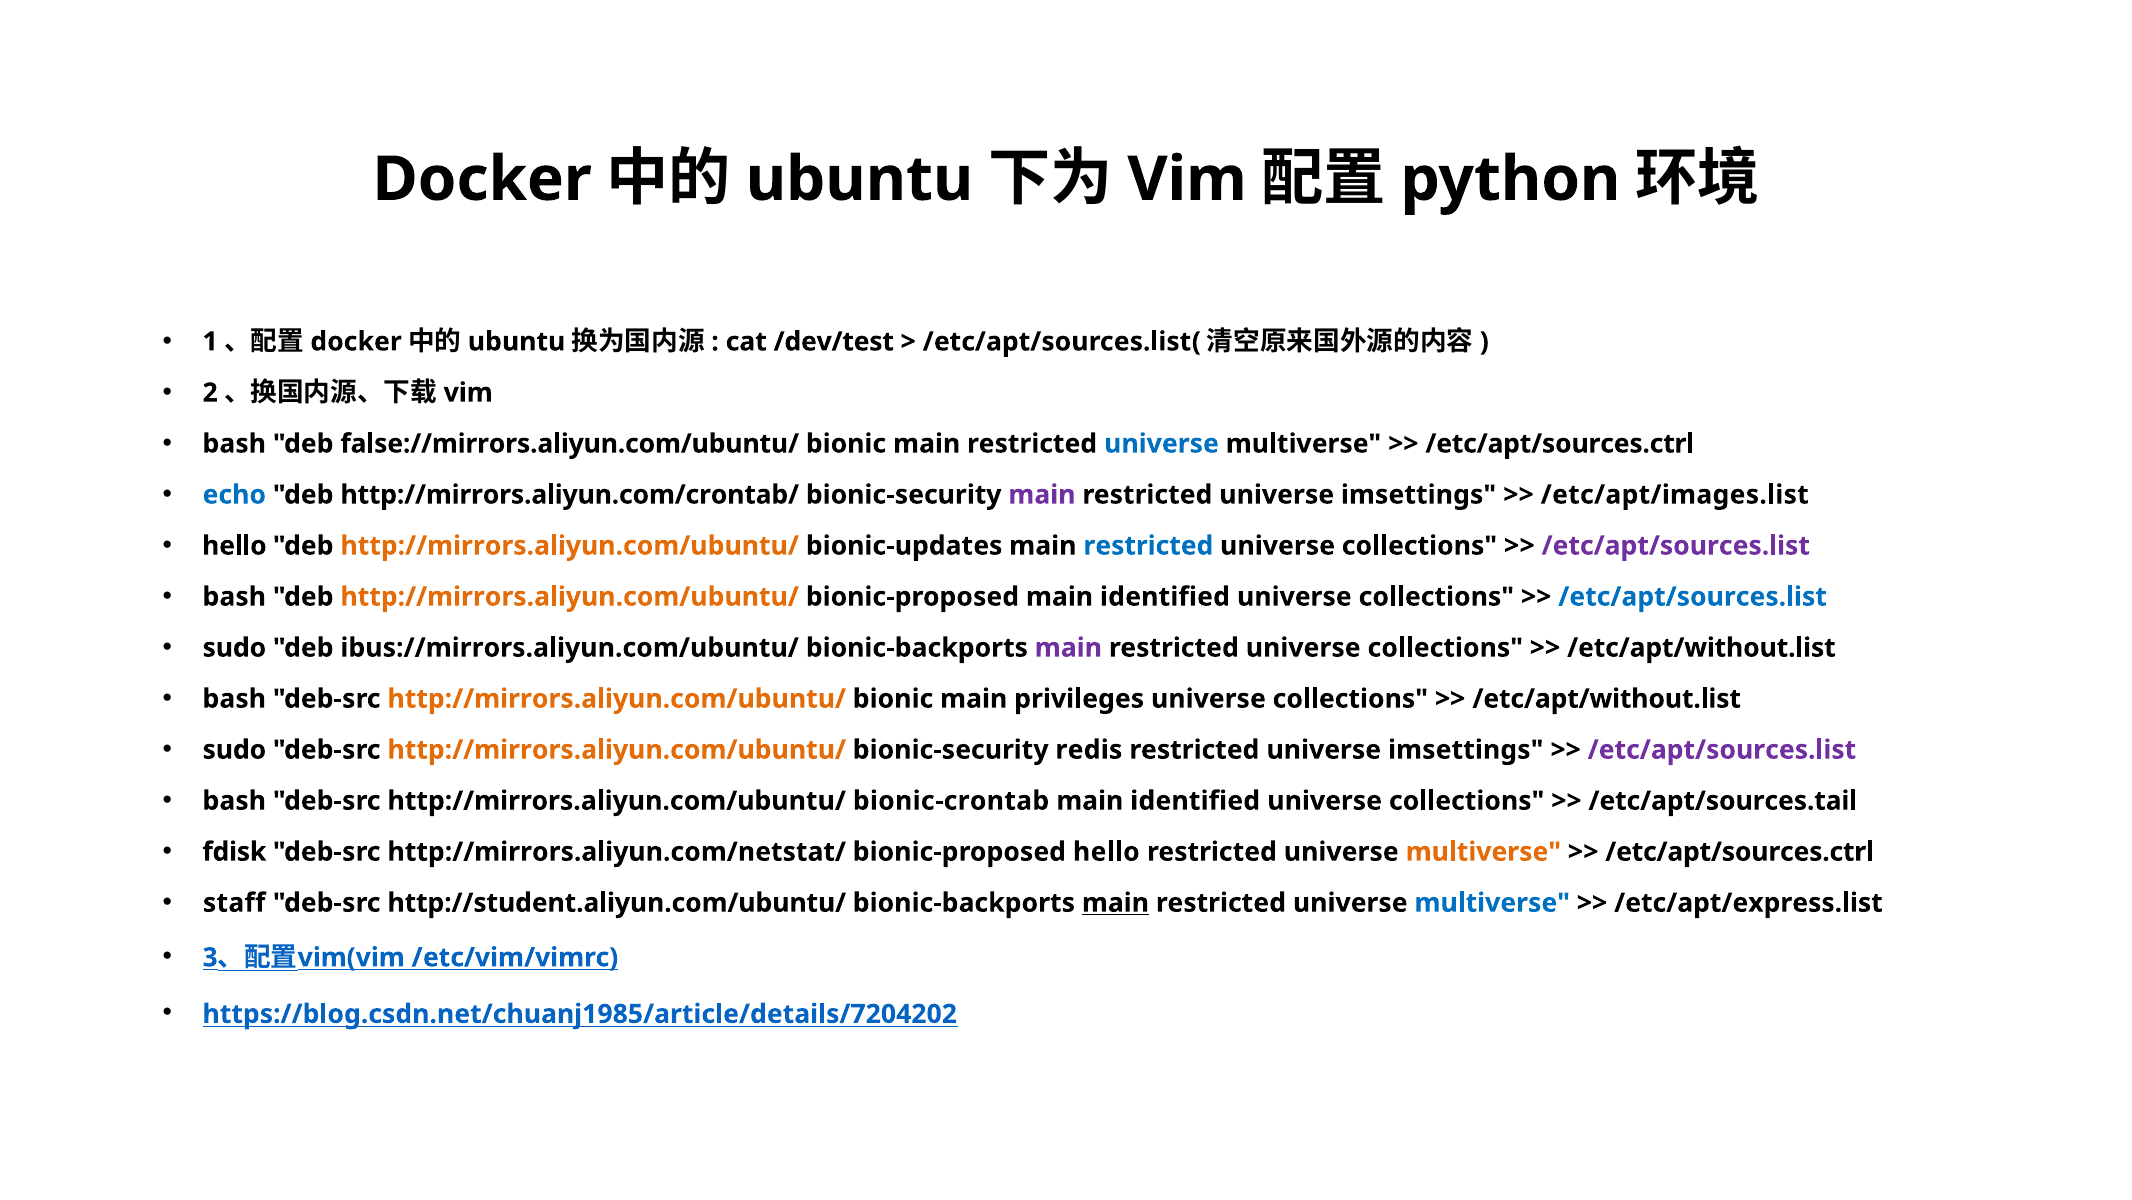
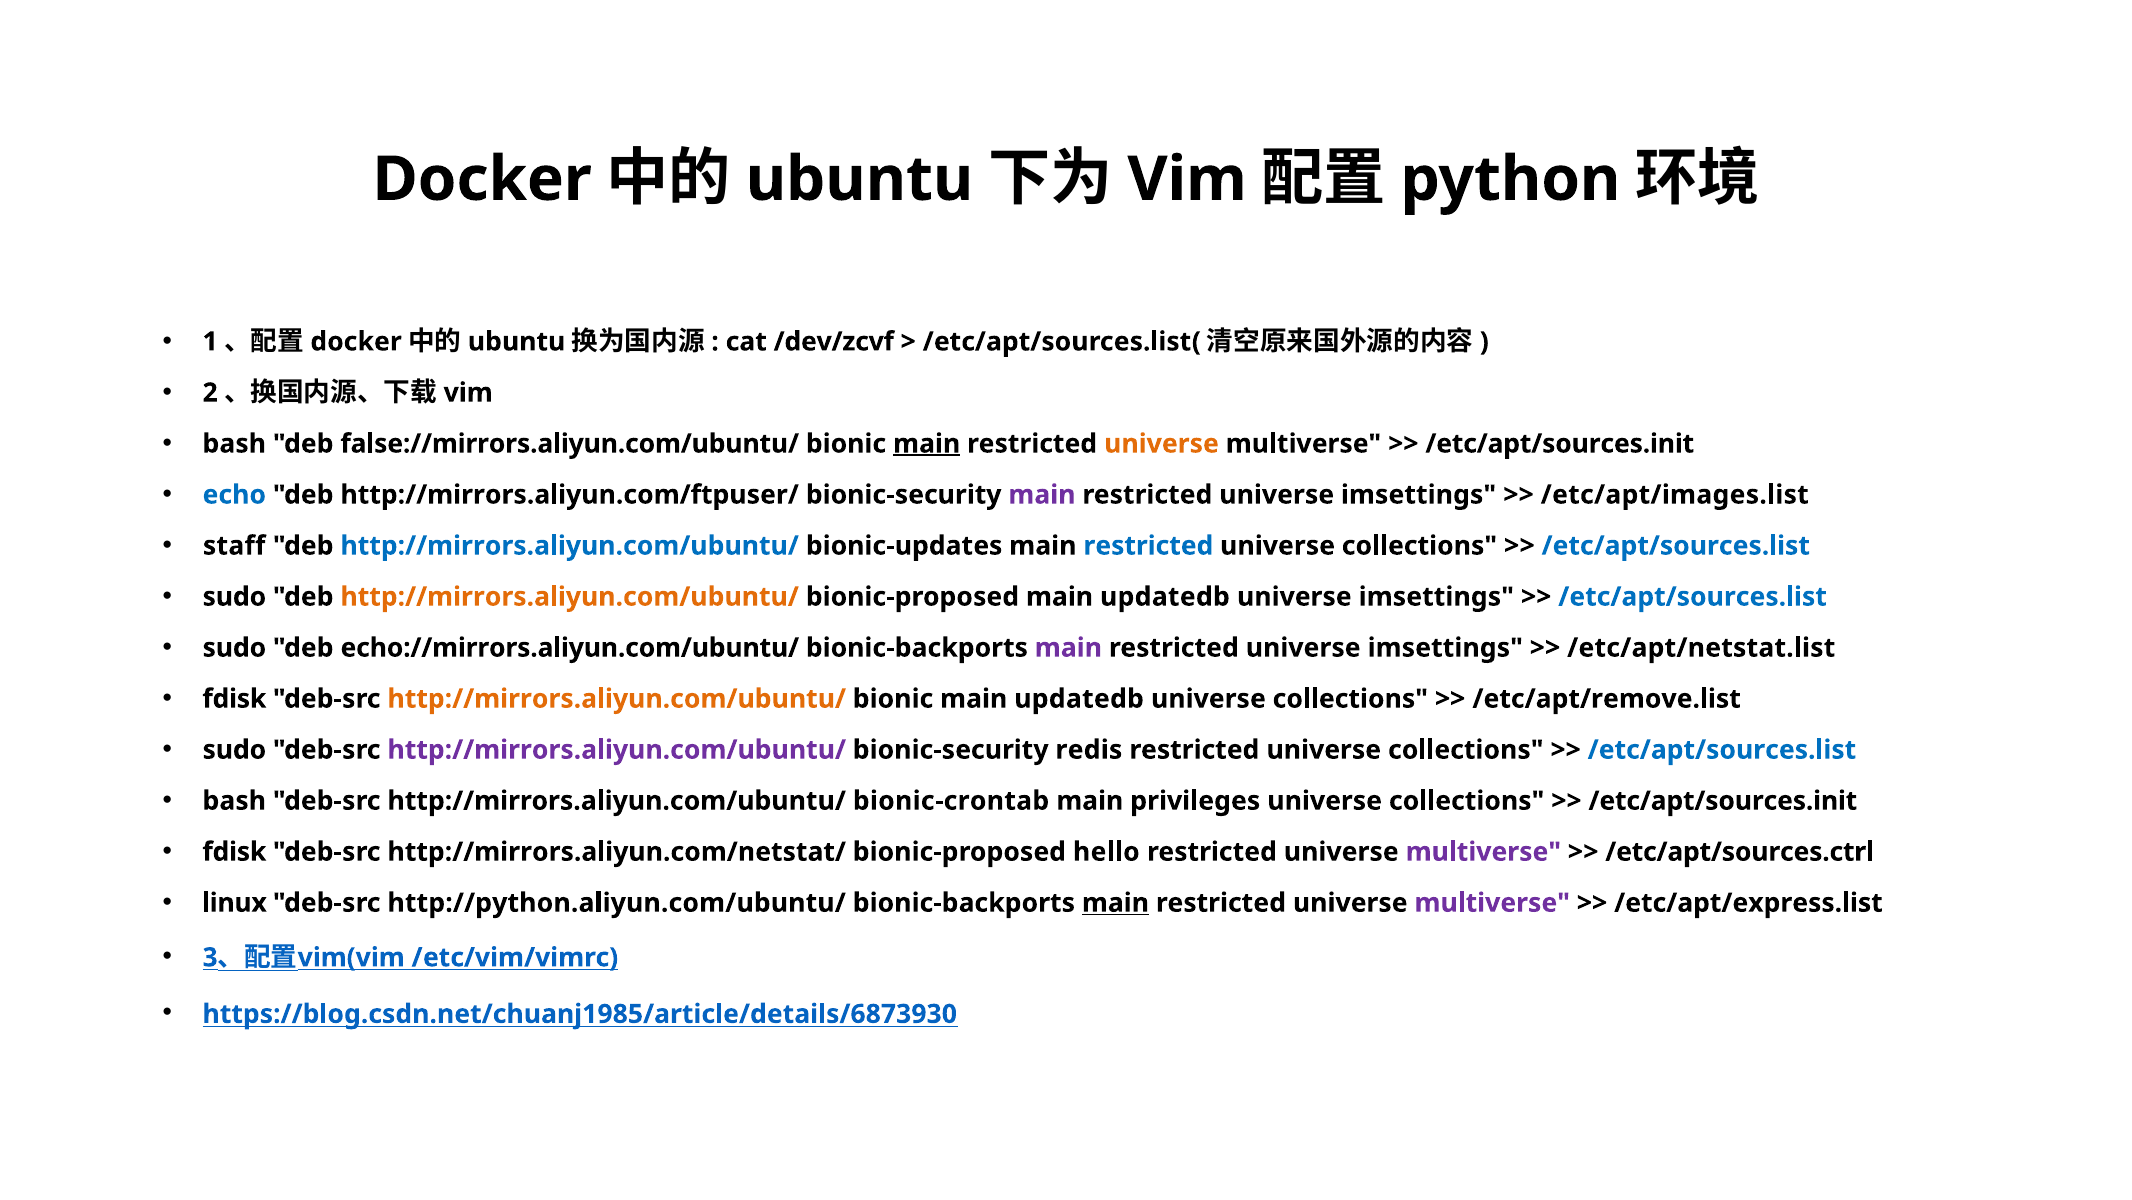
/dev/test: /dev/test -> /dev/zcvf (834, 341)
main underline: none -> present (927, 443)
universe colour: blue -> orange (1161, 443)
/etc/apt/sources.ctrl: /etc/apt/sources.ctrl -> /etc/apt/sources.init (1560, 443)
http://mirrors.aliyun.com/crontab/: http://mirrors.aliyun.com/crontab/ -> http://mirrors.aliyun.com/ftpuser/ (570, 494)
hello: hello -> staff (234, 545)
http://mirrors.aliyun.com/ubuntu/ colour: orange -> blue (570, 545)
/etc/apt/sources.list colour: purple -> blue (1676, 545)
bash: bash -> sudo (234, 596)
bionic-proposed main identified: identified -> updatedb (1165, 596)
collections: collections -> imsettings (1436, 596)
ibus://mirrors.aliyun.com/ubuntu/: ibus://mirrors.aliyun.com/ubuntu/ -> echo://mirrors.aliyun.com/ubuntu/ (570, 647)
collections: collections -> imsettings (1445, 647)
/etc/apt/without.list: /etc/apt/without.list -> /etc/apt/netstat.list (1701, 647)
bash: bash -> fdisk (234, 698)
bionic main privileges: privileges -> updatedb (1079, 698)
/etc/apt/without.list: /etc/apt/without.list -> /etc/apt/remove.list (1607, 698)
http://mirrors.aliyun.com/ubuntu/ colour: orange -> purple (617, 749)
imsettings: imsettings -> collections (1466, 749)
/etc/apt/sources.list colour: purple -> blue (1722, 749)
identified: identified -> privileges (1195, 800)
/etc/apt/sources.tail: /etc/apt/sources.tail -> /etc/apt/sources.init (1723, 800)
multiverse colour: orange -> purple (1483, 851)
staff: staff -> linux (234, 902)
http://student.aliyun.com/ubuntu/: http://student.aliyun.com/ubuntu/ -> http://python.aliyun.com/ubuntu/ (617, 902)
multiverse colour: blue -> purple (1492, 902)
https://blog.csdn.net/chuanj1985/article/details/7204202: https://blog.csdn.net/chuanj1985/article/details/7204202 -> https://blog.csdn.net/chuanj1985/article/details/6873930 (580, 1013)
